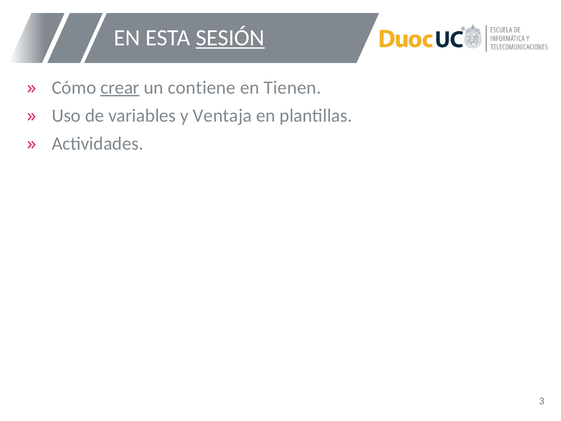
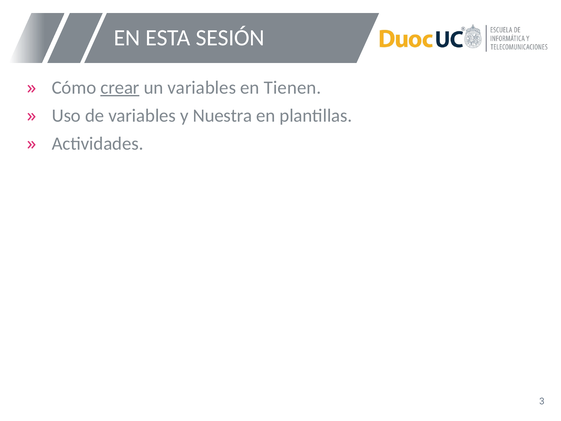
SESIÓN underline: present -> none (230, 38)
un contiene: contiene -> variables (202, 88)
Ventaja: Ventaja -> Nuestra (223, 116)
